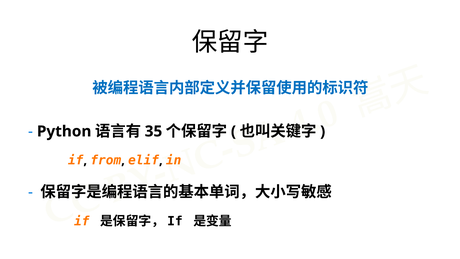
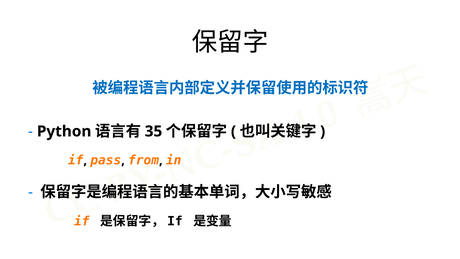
from: from -> pass (106, 160)
elif: elif -> from (144, 160)
